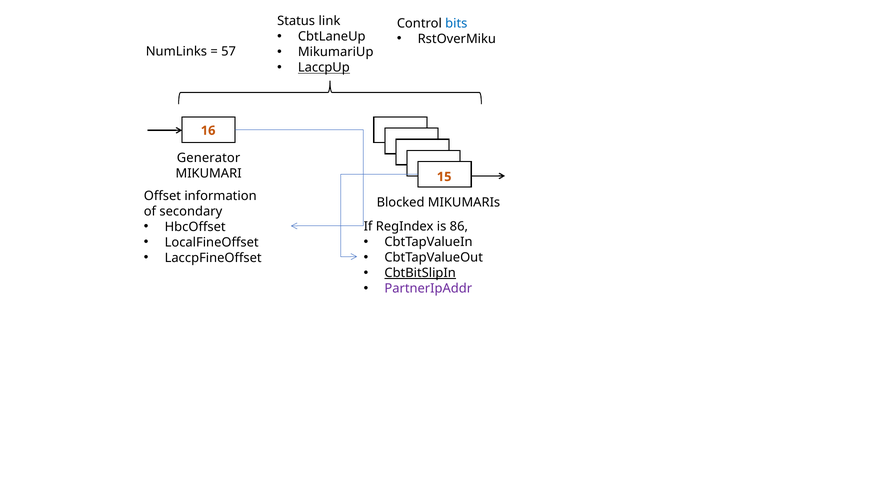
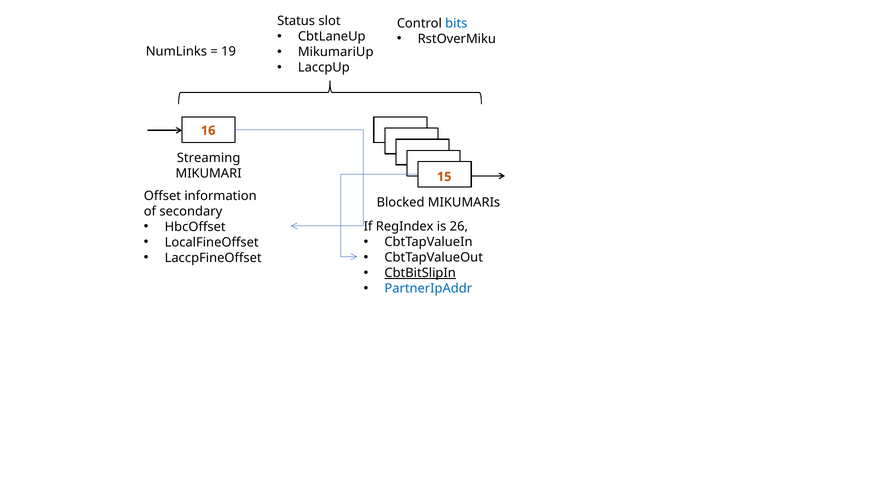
link: link -> slot (330, 21)
57: 57 -> 19 (229, 52)
LaccpUp underline: present -> none (324, 68)
Generator: Generator -> Streaming (209, 158)
86: 86 -> 26 (459, 226)
PartnerIpAddr colour: purple -> blue (428, 289)
